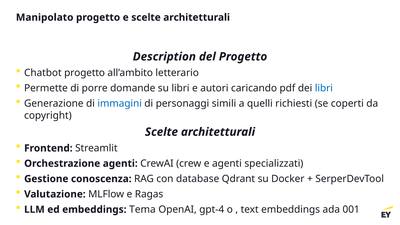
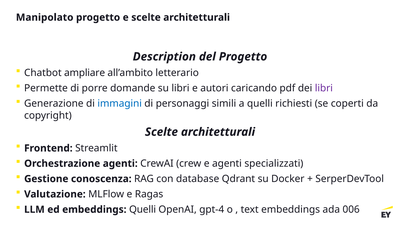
Chatbot progetto: progetto -> ampliare (85, 73)
libri colour: blue -> purple (324, 88)
embeddings Tema: Tema -> Quelli (143, 210)
001: 001 -> 006 (351, 210)
